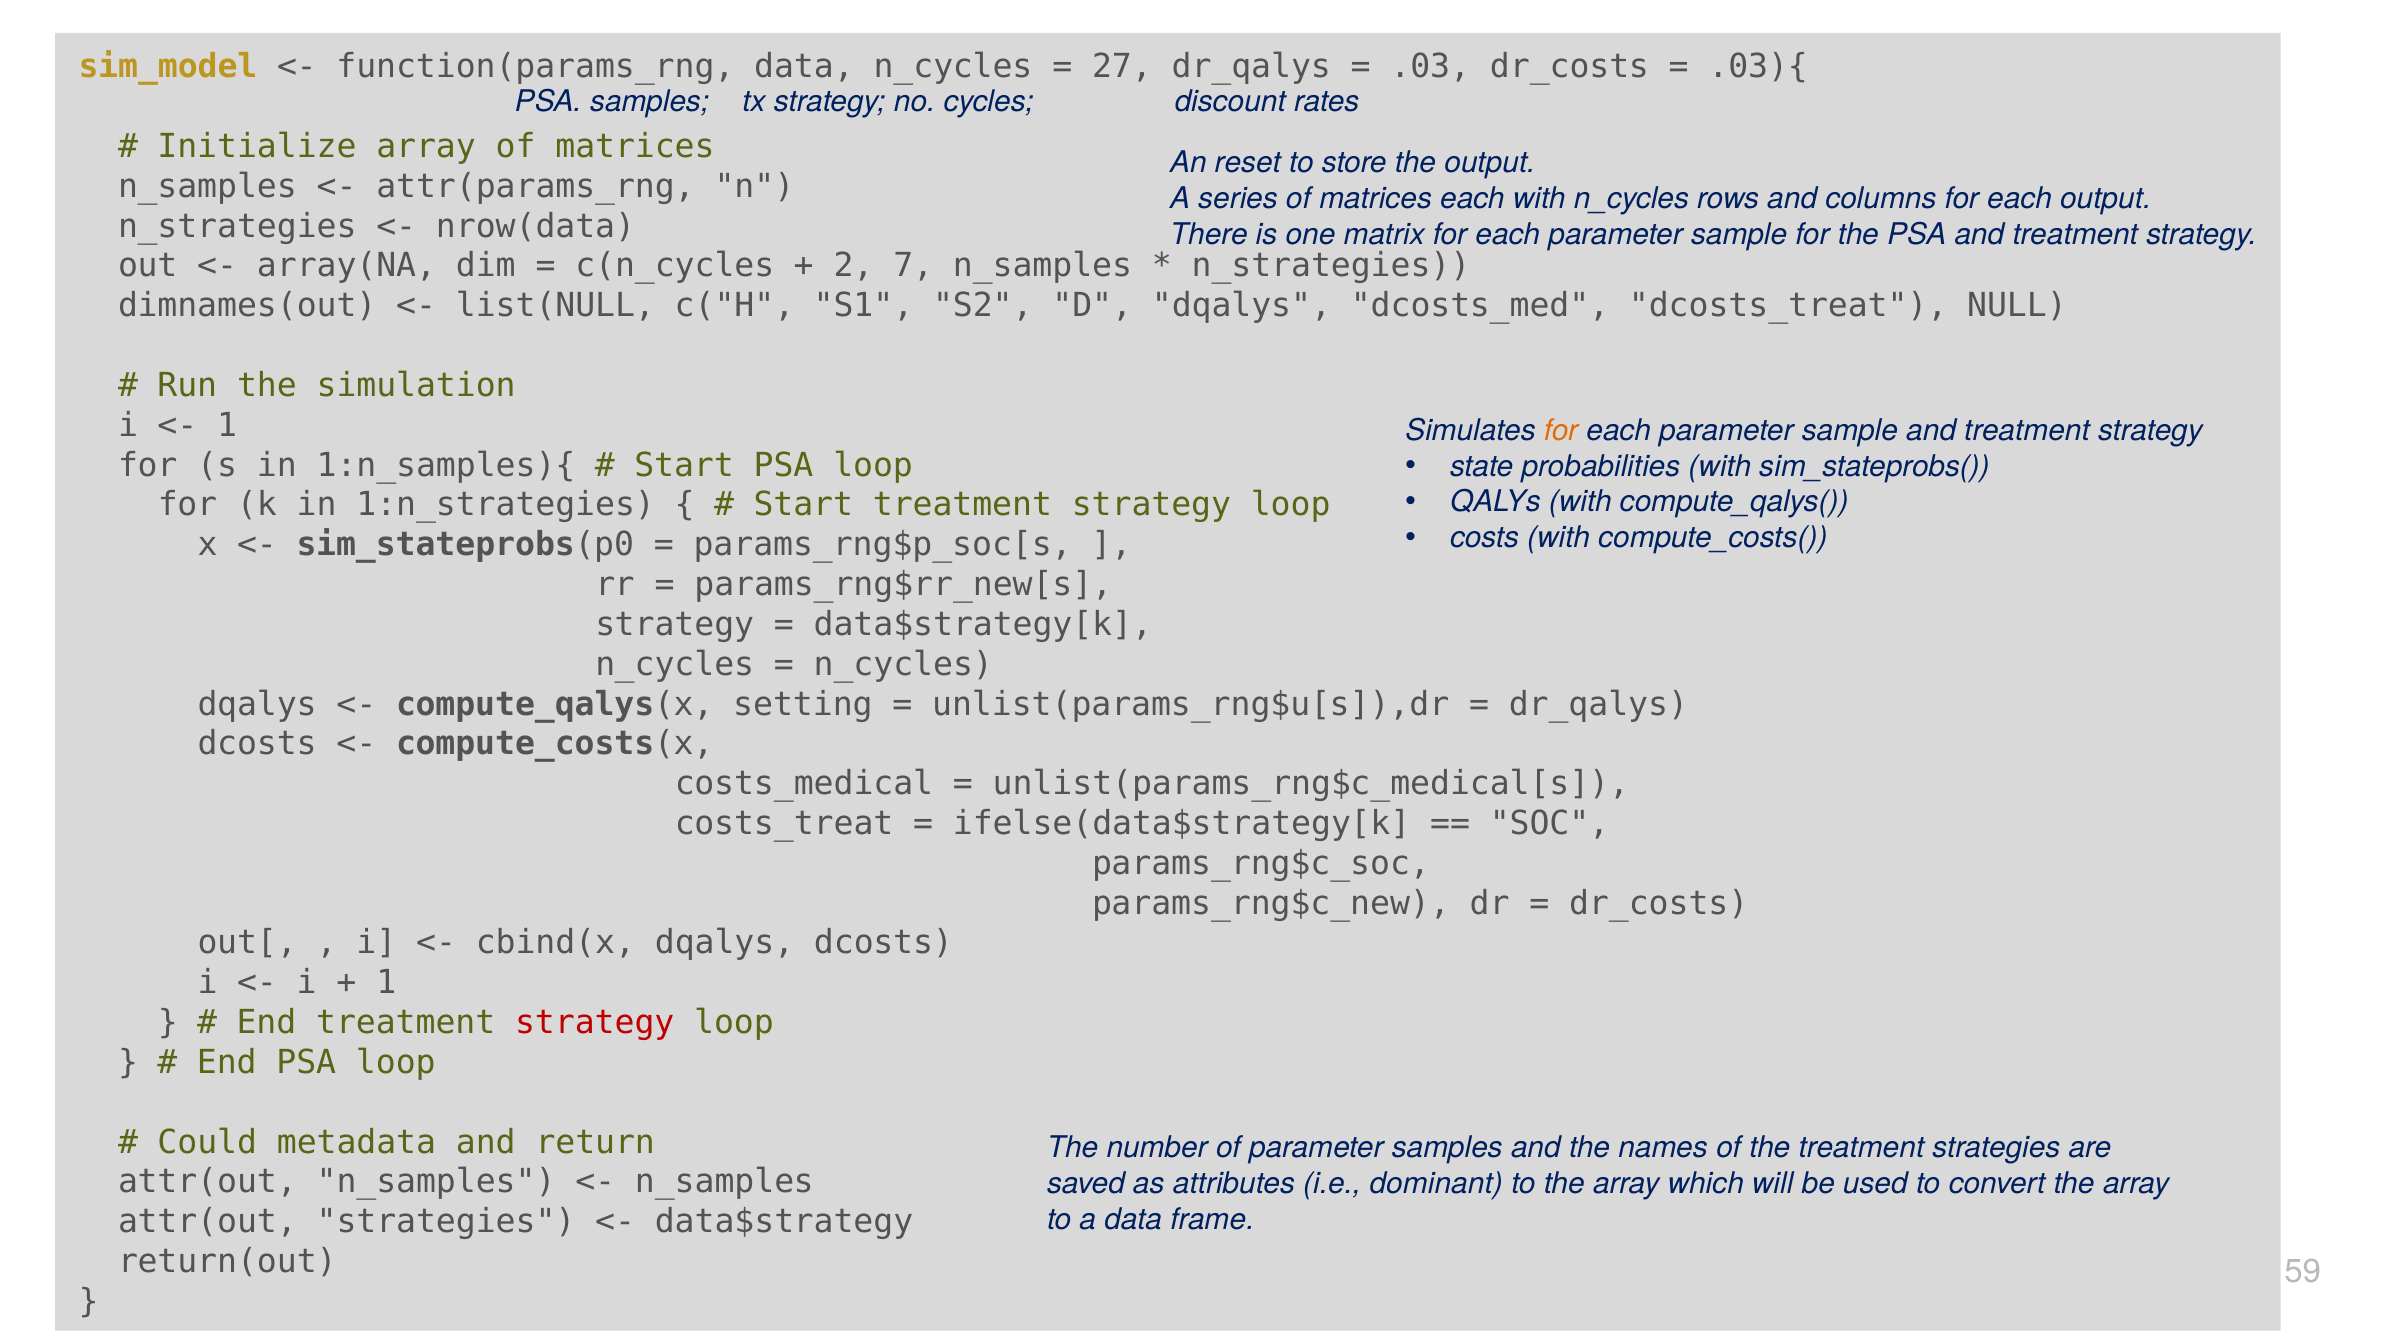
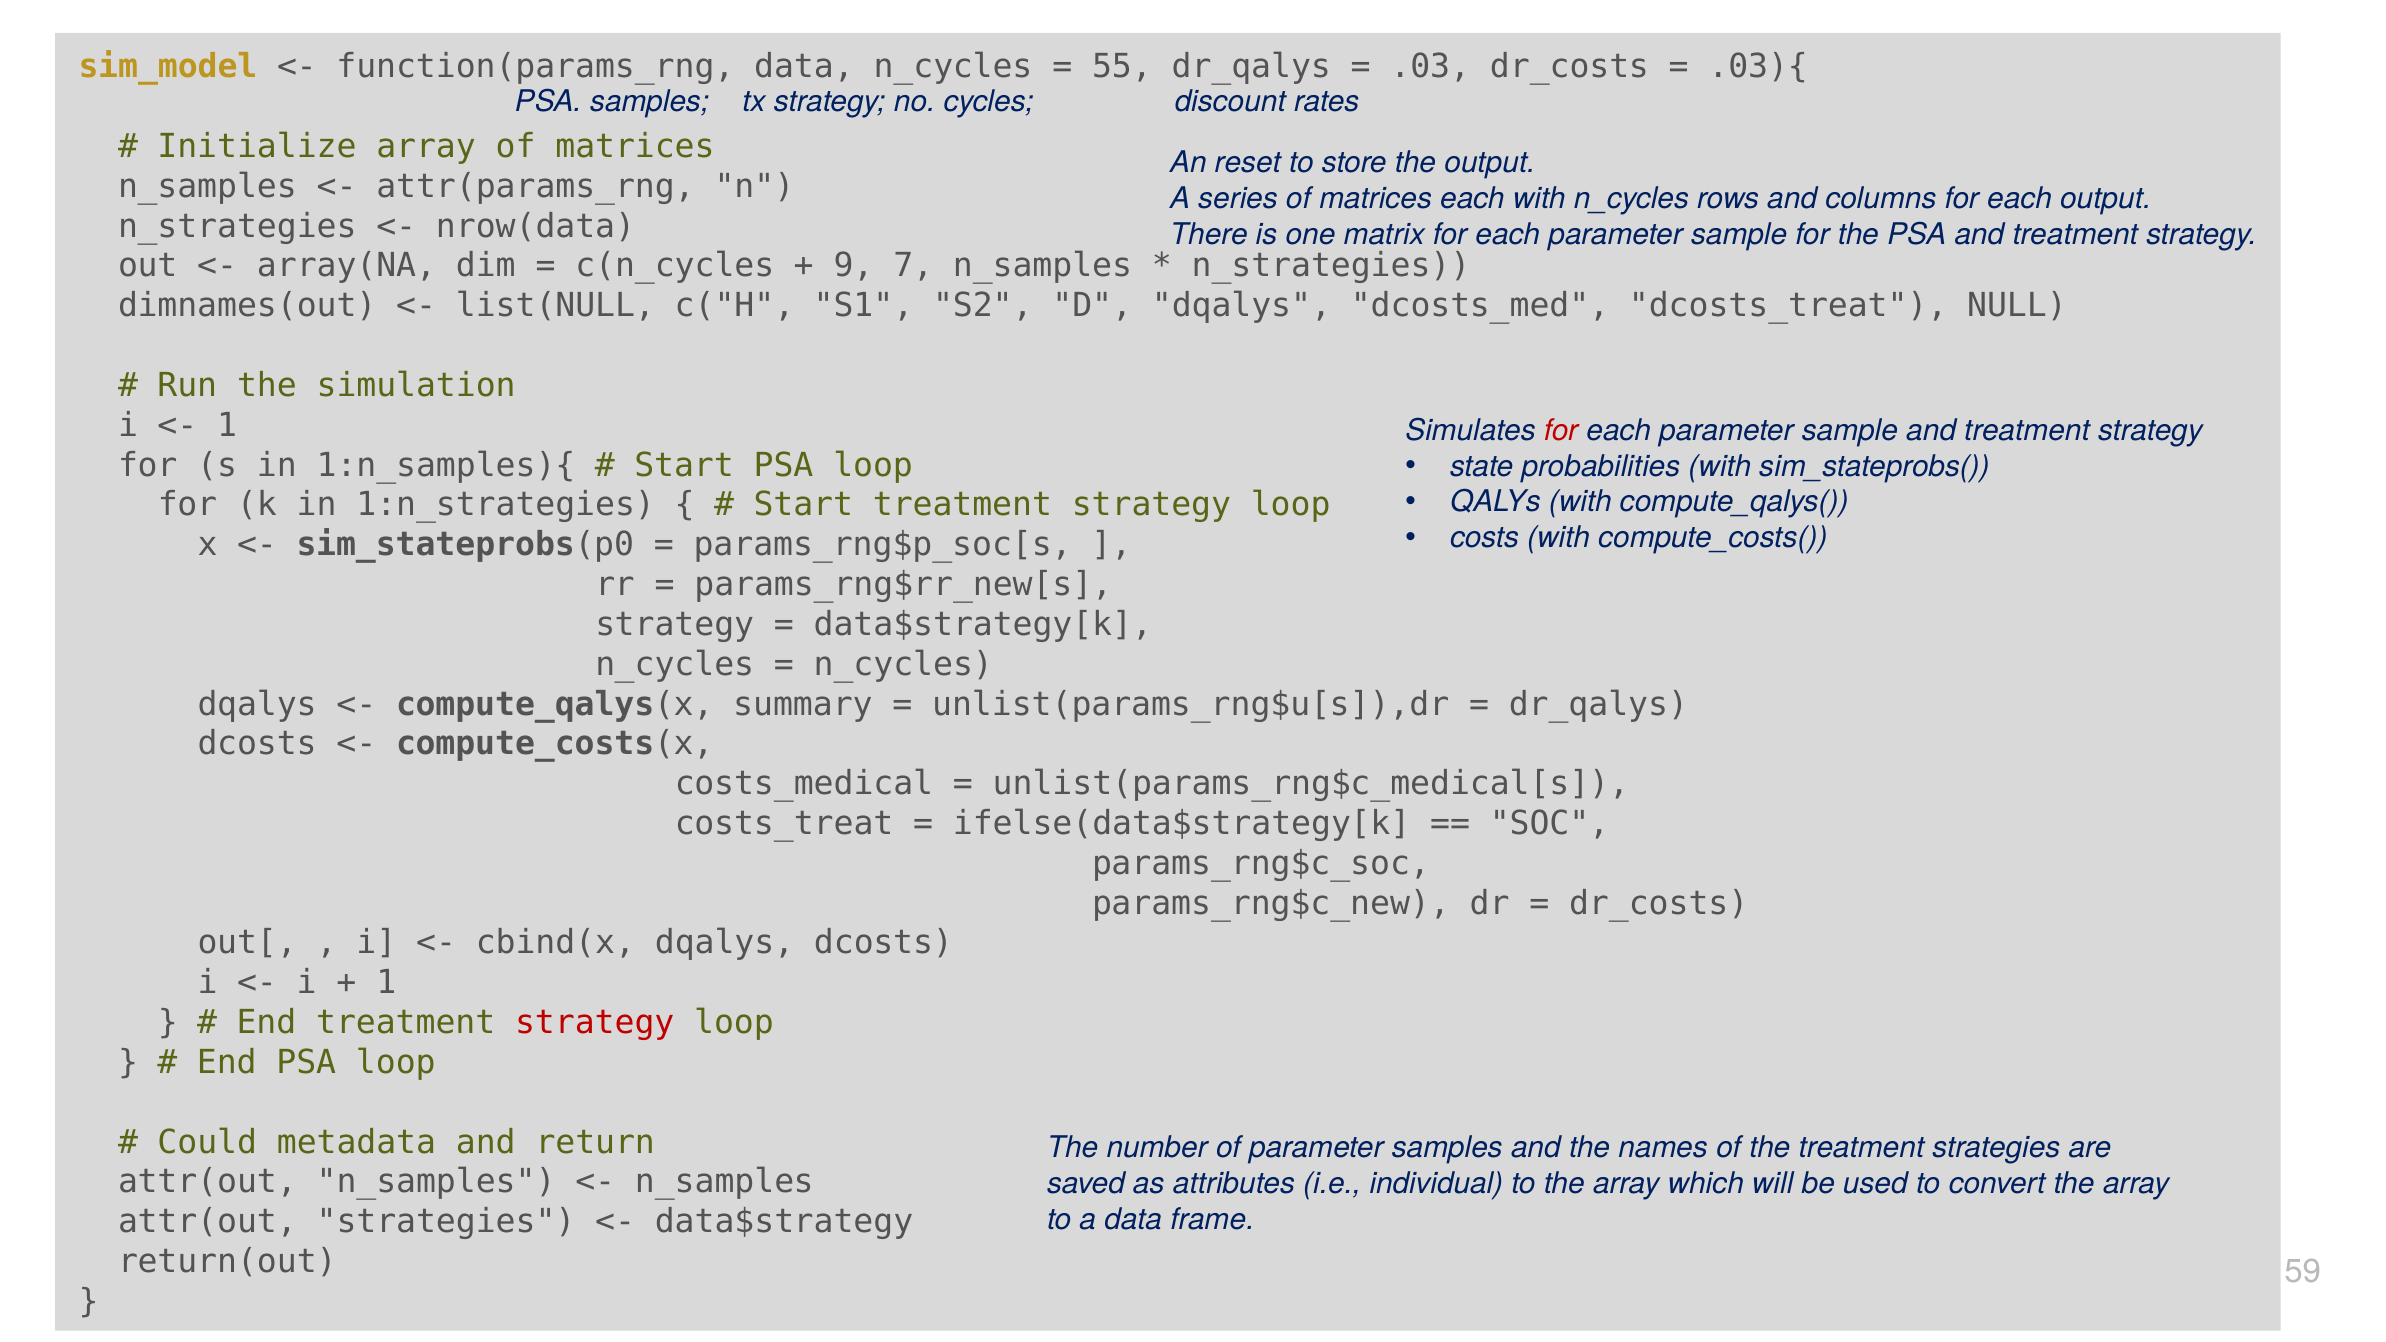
27: 27 -> 55 (1122, 67)
2: 2 -> 9 (854, 266)
for colour: orange -> red (1561, 430)
setting: setting -> summary (803, 704)
dominant: dominant -> individual (1436, 1184)
